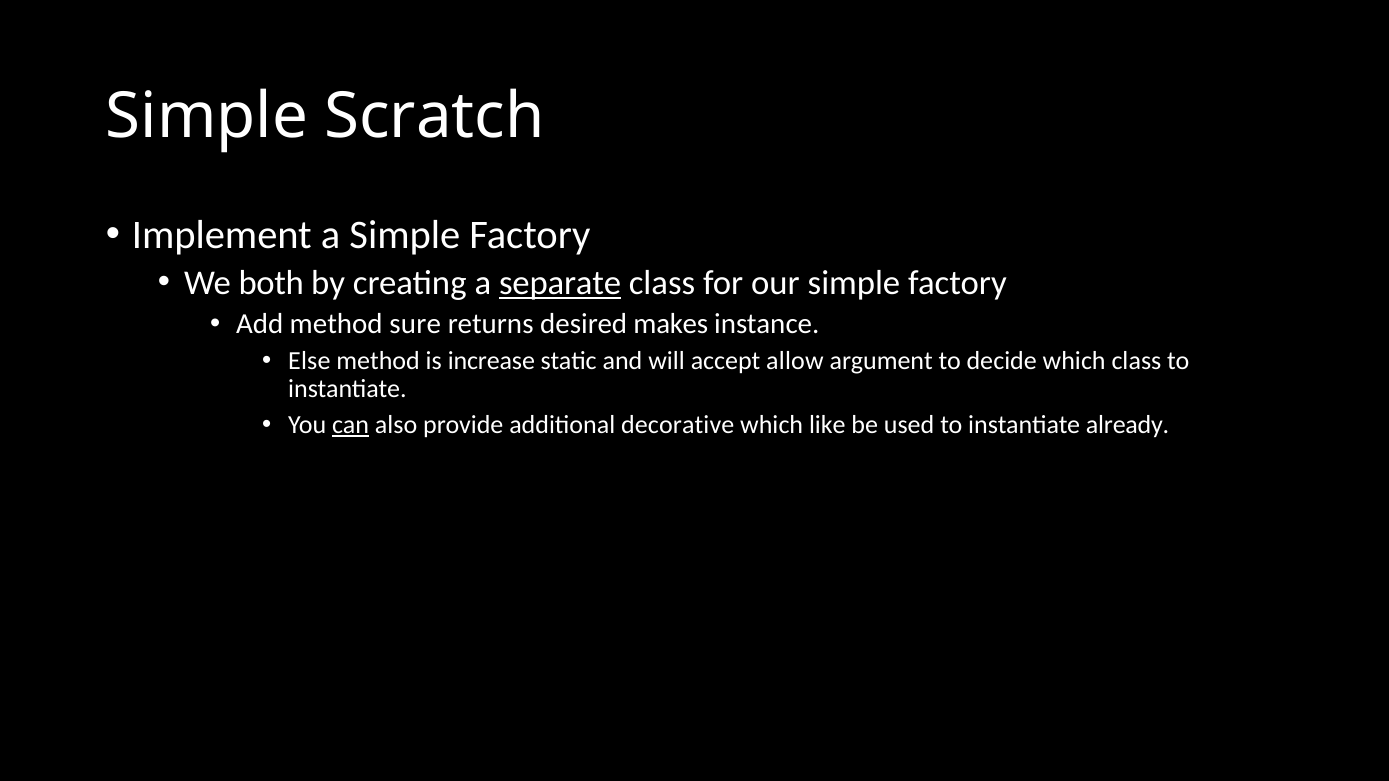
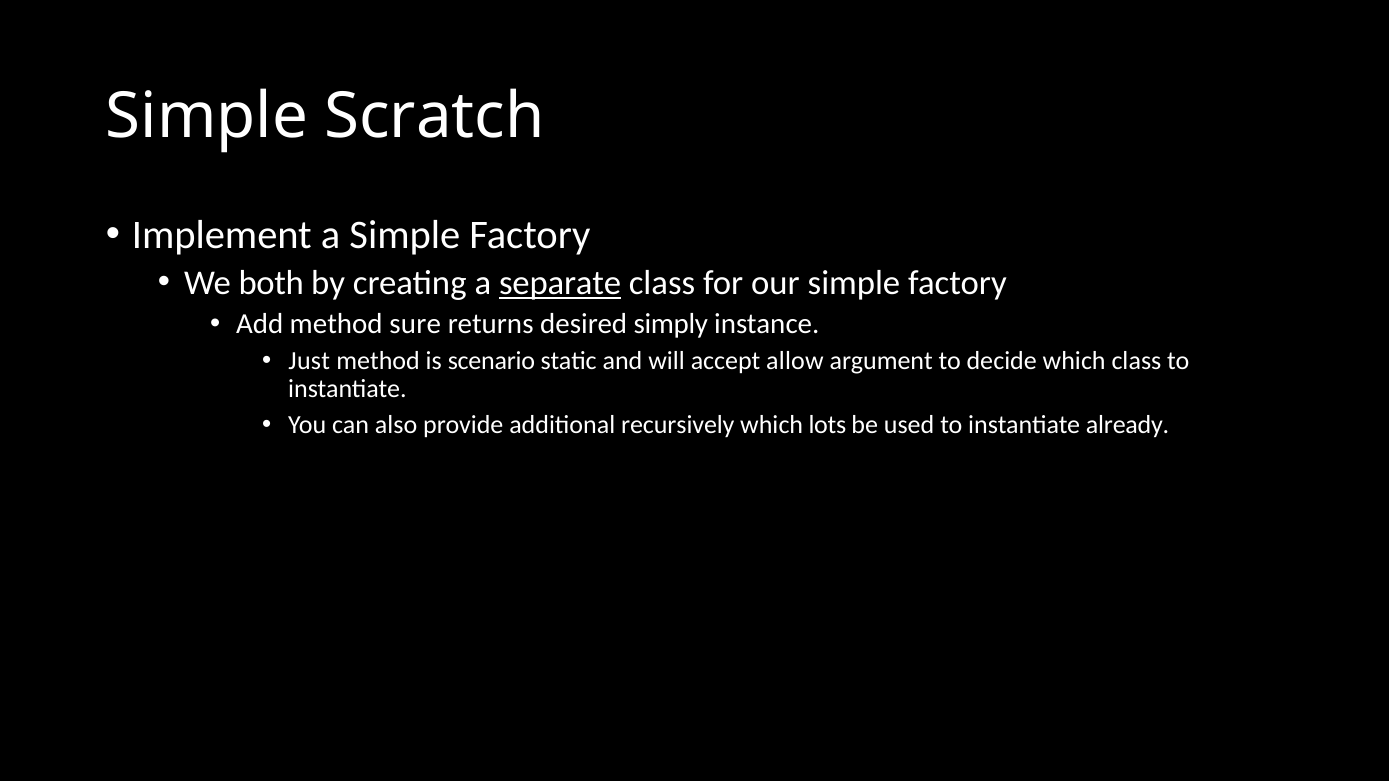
makes: makes -> simply (671, 324)
Else: Else -> Just (309, 361)
increase: increase -> scenario (491, 361)
can underline: present -> none (351, 425)
decorative: decorative -> recursively (678, 425)
like: like -> lots (827, 425)
